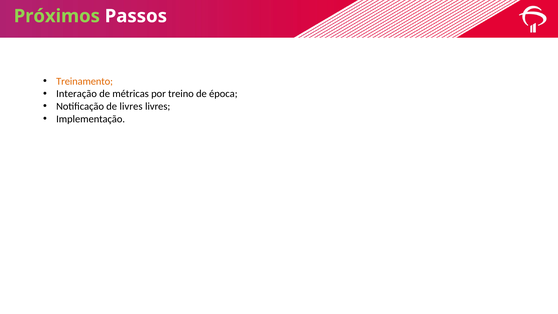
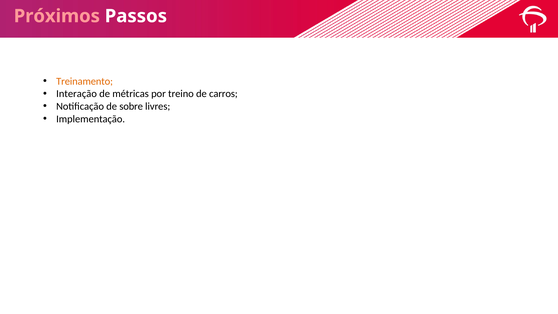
Próximos colour: light green -> pink (57, 16)
época: época -> carros (223, 94)
de livres: livres -> sobre (131, 106)
